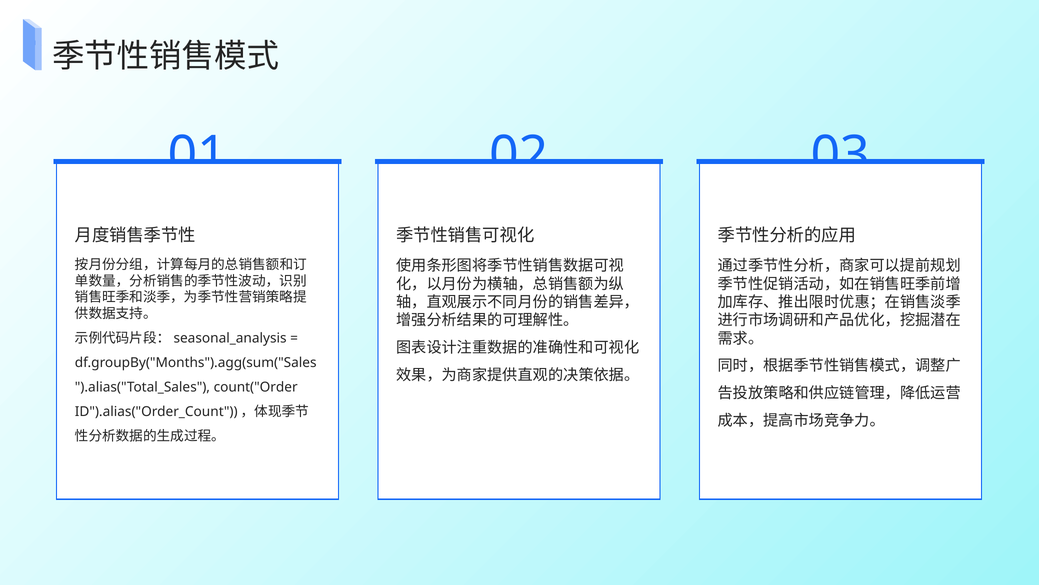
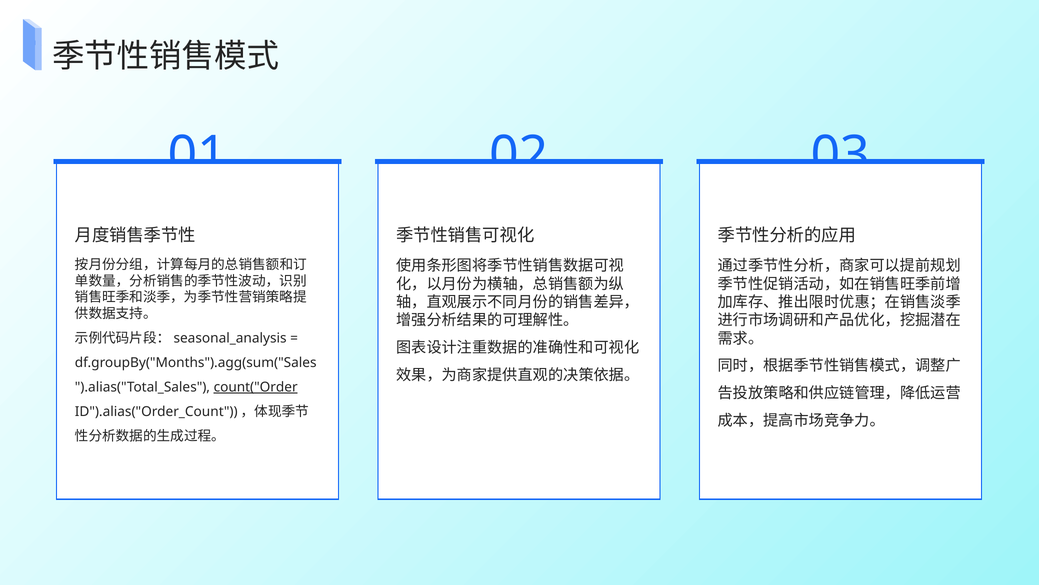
count("Order underline: none -> present (256, 387)
